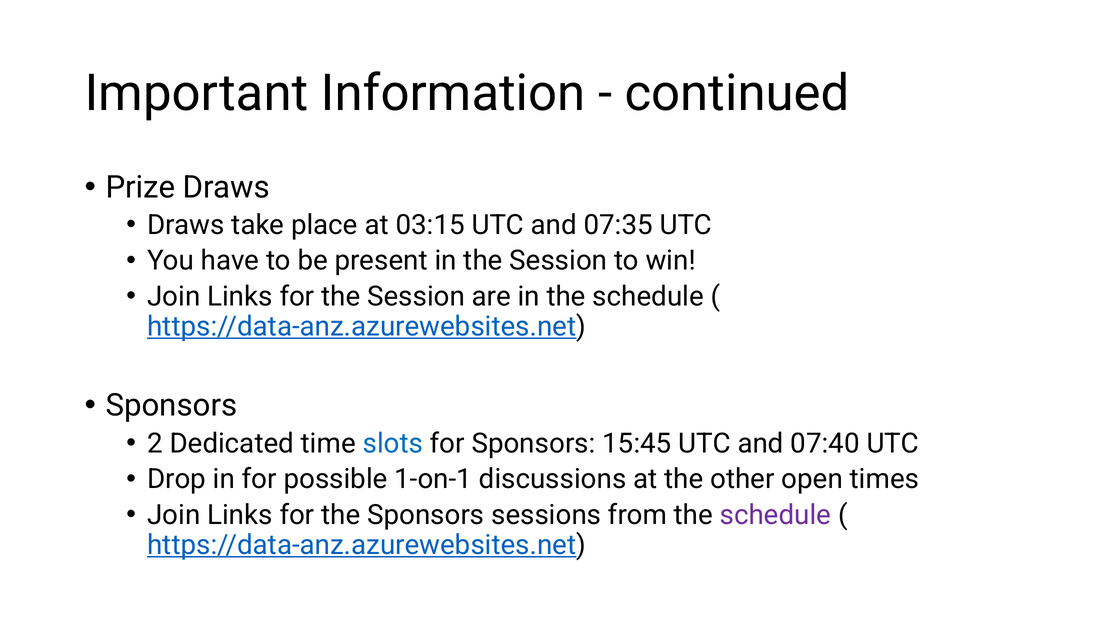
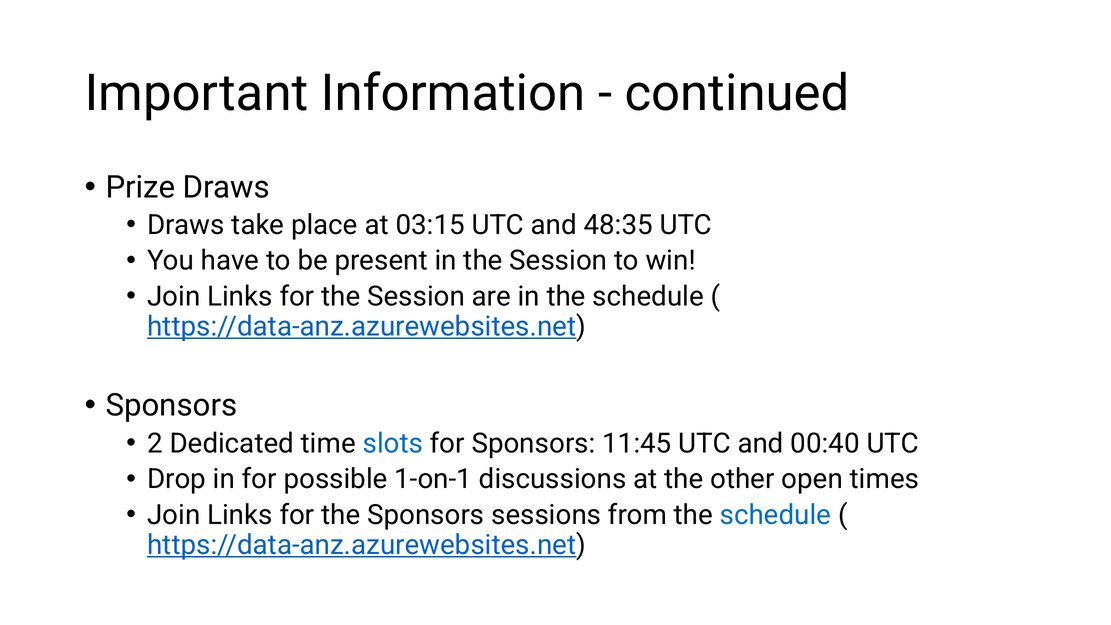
07:35: 07:35 -> 48:35 (618, 225)
15:45: 15:45 -> 11:45 (637, 443)
07:40: 07:40 -> 00:40 (825, 443)
schedule colour: purple -> blue (775, 515)
